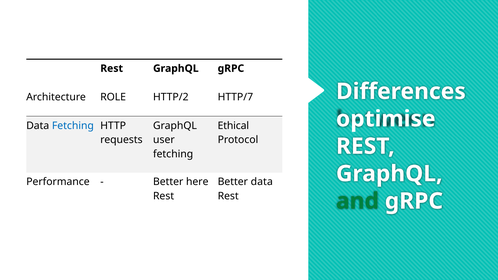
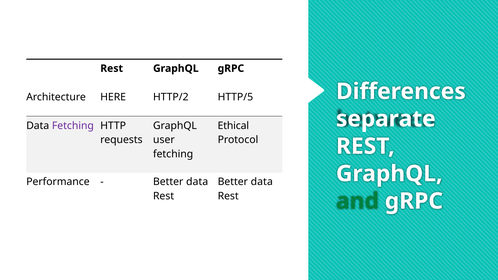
ROLE: ROLE -> HERE (113, 97)
HTTP/7: HTTP/7 -> HTTP/5 (235, 97)
optimise: optimise -> separate (386, 119)
Fetching colour: blue -> purple (73, 126)
here: here -> data (197, 182)
